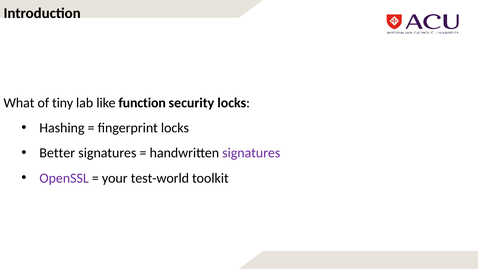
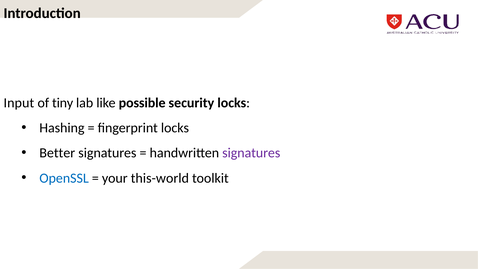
What: What -> Input (19, 103)
function: function -> possible (142, 103)
OpenSSL colour: purple -> blue (64, 178)
test-world: test-world -> this-world (160, 178)
